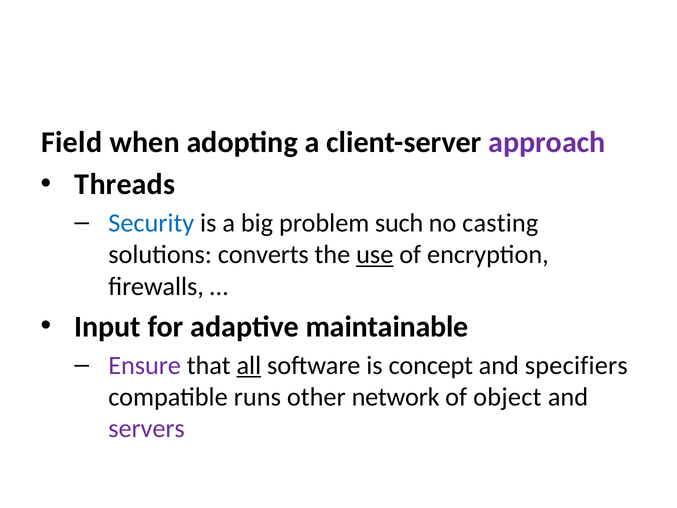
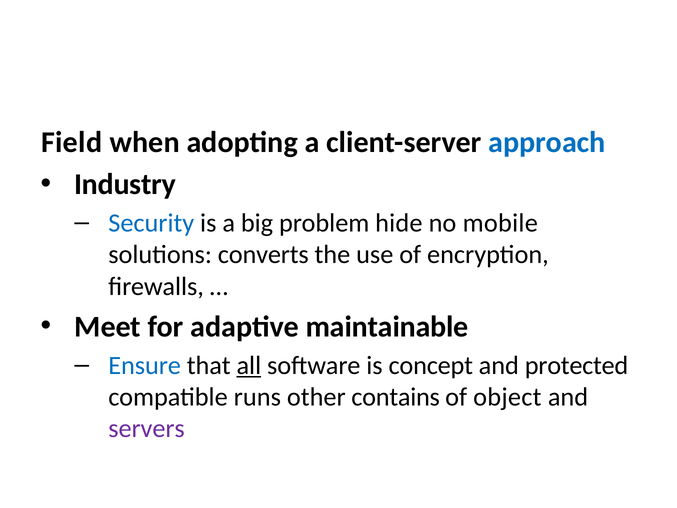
approach colour: purple -> blue (547, 142)
Threads: Threads -> Industry (125, 184)
such: such -> hide (399, 223)
casting: casting -> mobile (500, 223)
use underline: present -> none (375, 255)
Input: Input -> Meet (108, 326)
Ensure colour: purple -> blue (145, 365)
specifiers: specifiers -> protected (577, 365)
network: network -> contains (396, 397)
